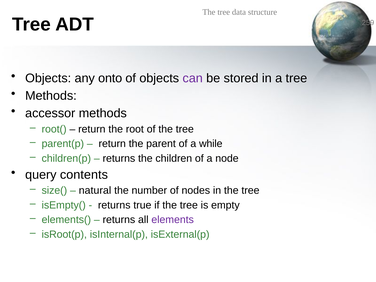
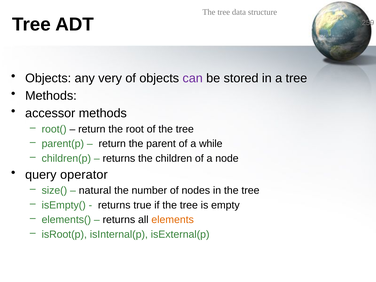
onto: onto -> very (110, 78)
contents: contents -> operator (84, 175)
elements colour: purple -> orange (173, 220)
